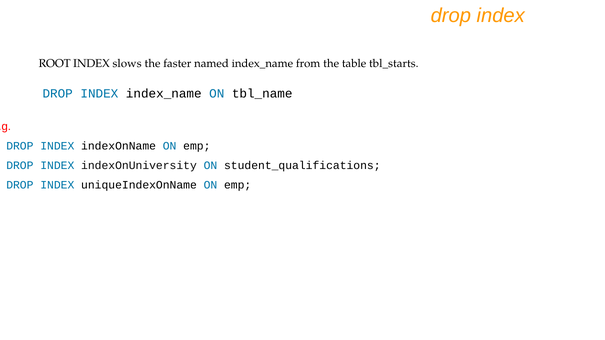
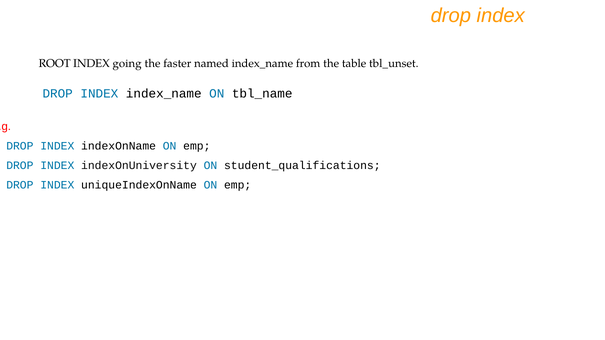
slows: slows -> going (127, 63)
tbl_starts: tbl_starts -> tbl_unset (394, 63)
